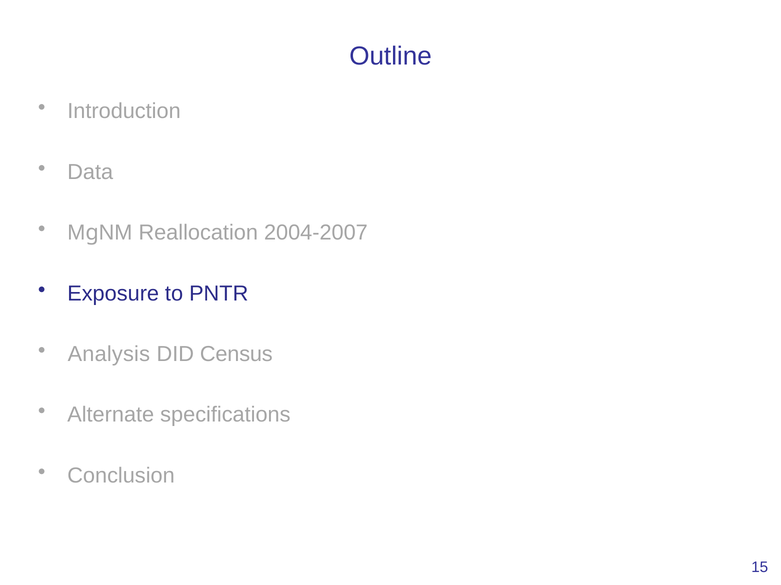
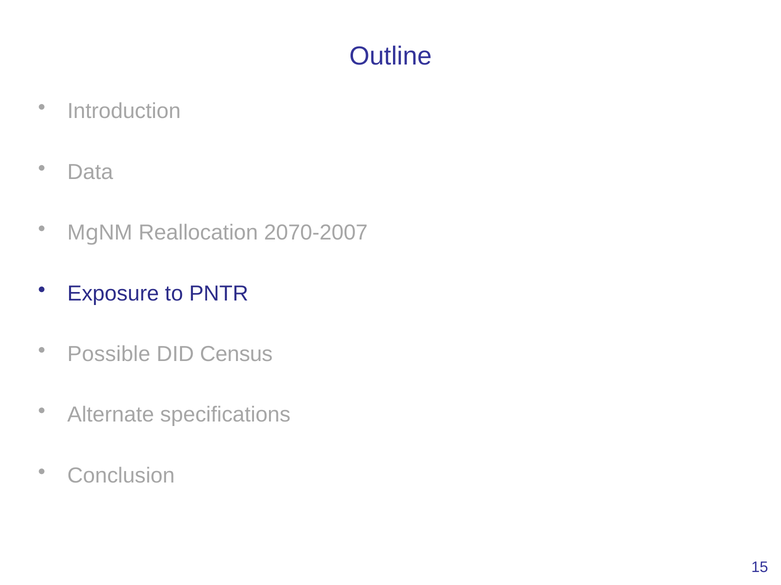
2004-2007: 2004-2007 -> 2070-2007 (316, 233)
Analysis: Analysis -> Possible (109, 354)
